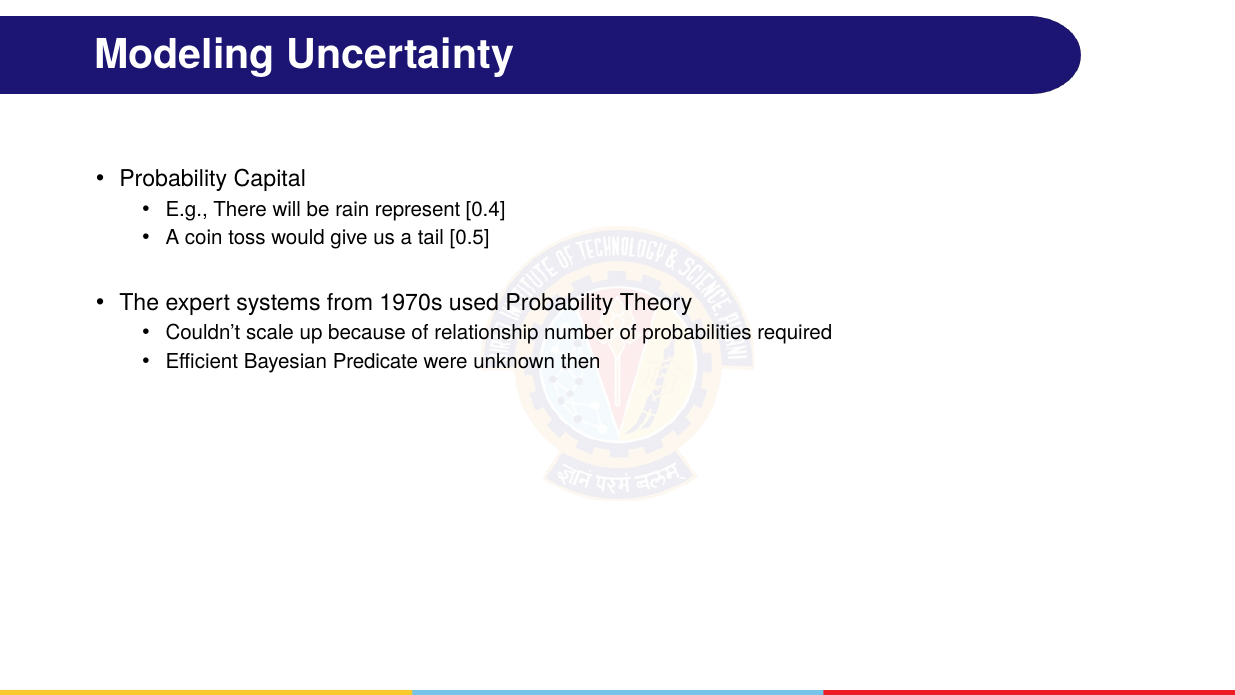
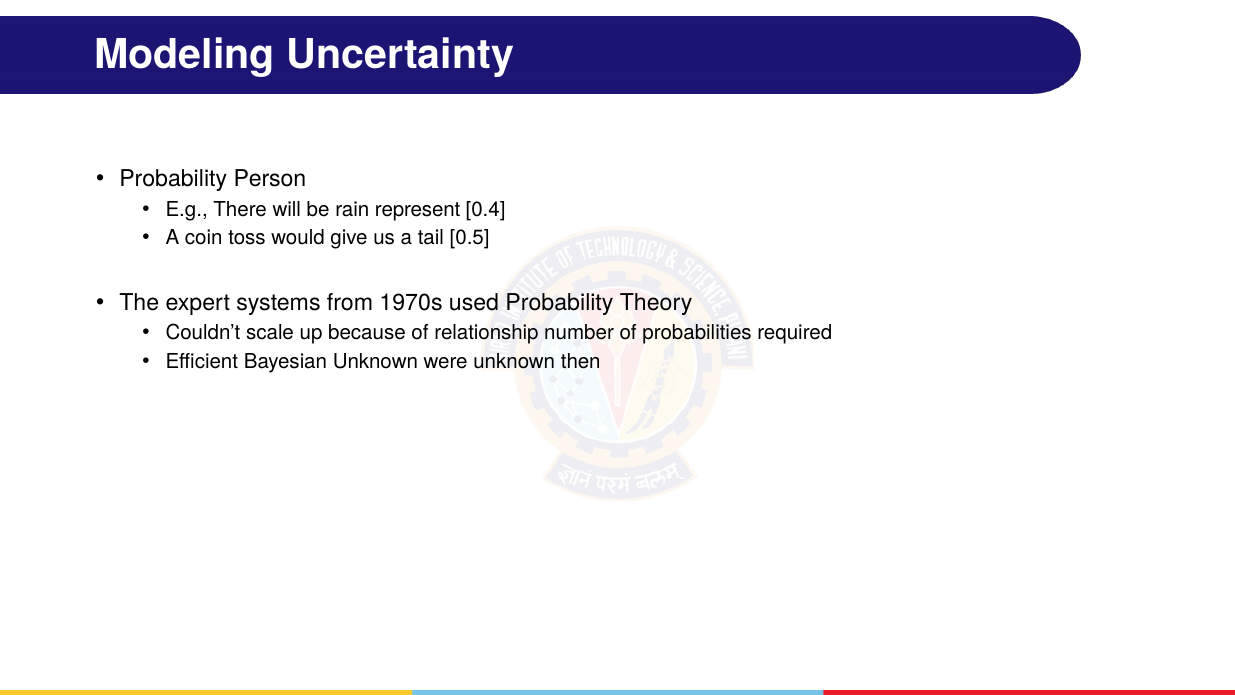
Capital: Capital -> Person (270, 179)
Bayesian Predicate: Predicate -> Unknown (375, 362)
